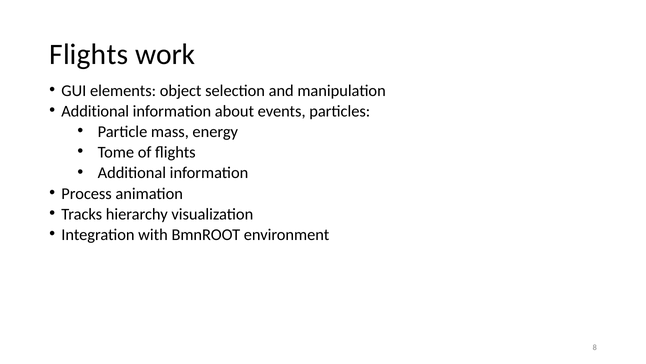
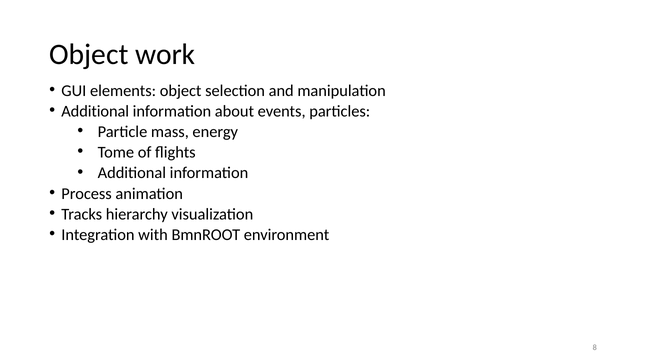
Flights: Flights -> Object (89, 54)
